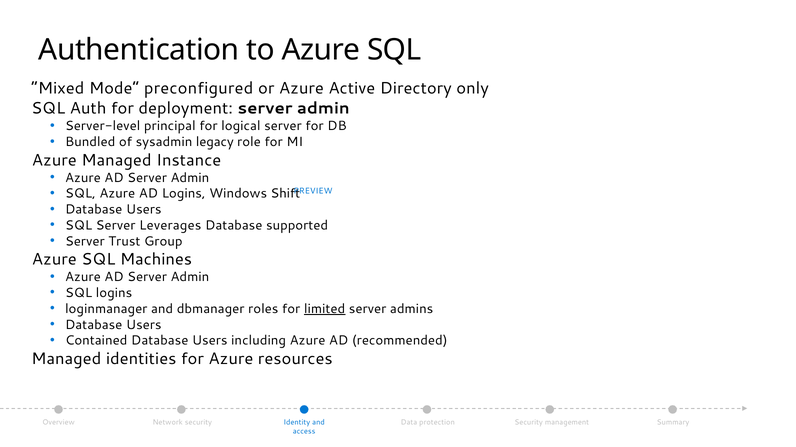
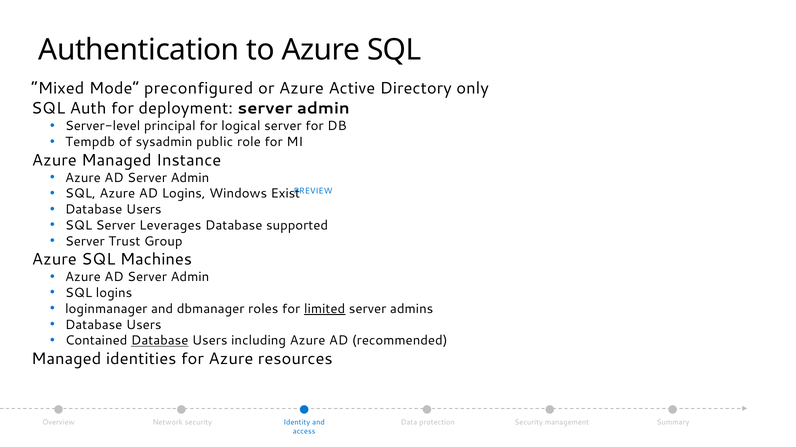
Bundled: Bundled -> Tempdb (90, 142)
legacy: legacy -> public (215, 142)
Shift: Shift -> Exist (285, 194)
Database underline: none -> present (160, 341)
